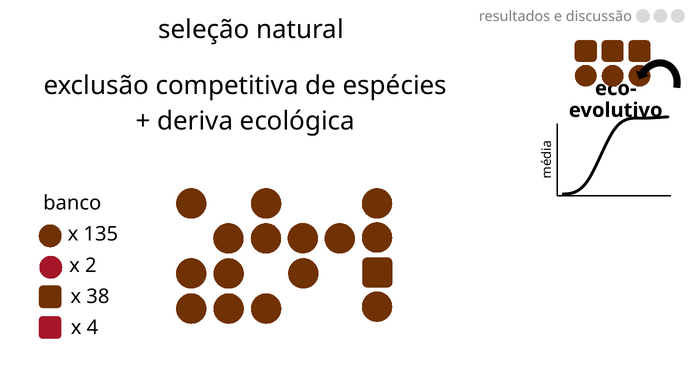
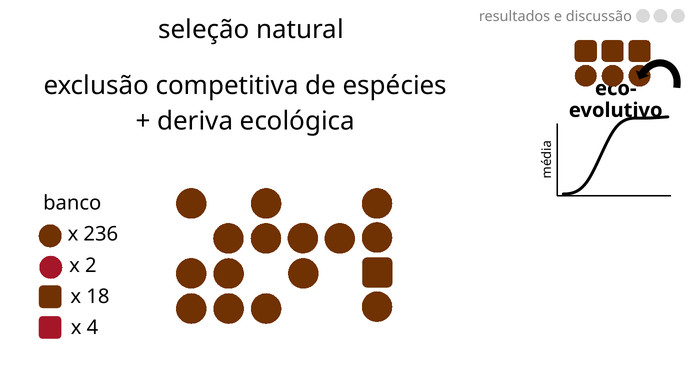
135: 135 -> 236 (101, 234)
38: 38 -> 18 (98, 296)
